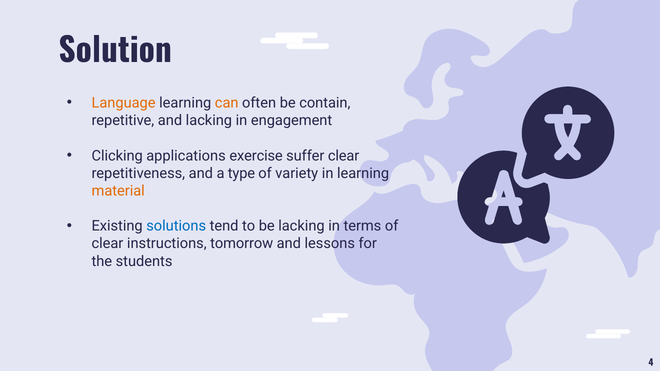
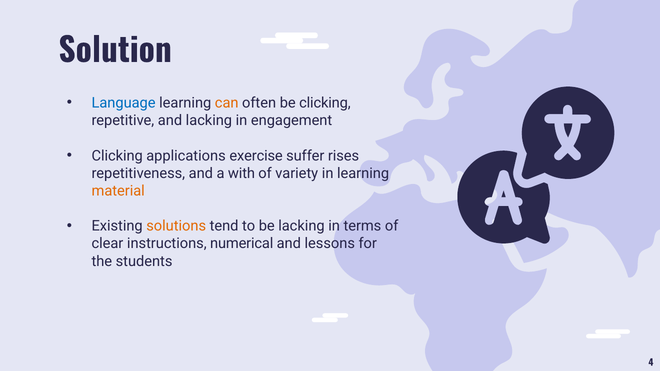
Language colour: orange -> blue (124, 103)
be contain: contain -> clicking (325, 103)
suffer clear: clear -> rises (344, 156)
type: type -> with (241, 173)
solutions colour: blue -> orange (176, 226)
tomorrow: tomorrow -> numerical (242, 244)
